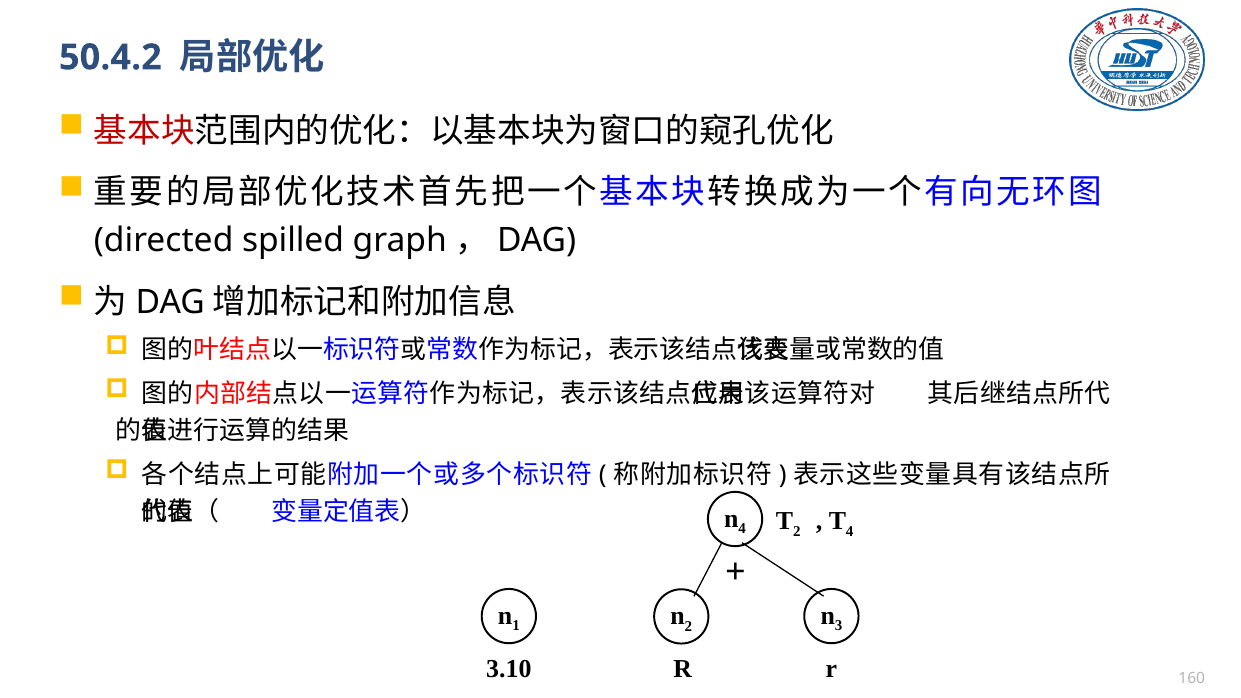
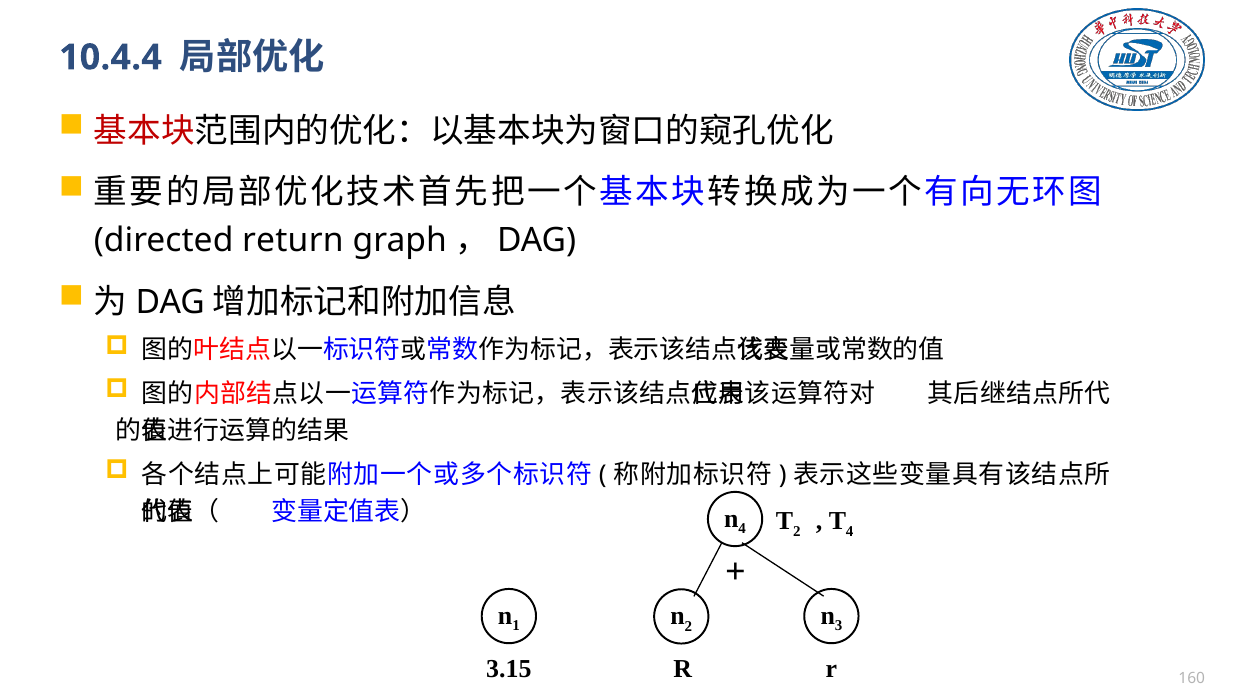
50.4.2: 50.4.2 -> 10.4.4 (110, 57)
spilled: spilled -> return (293, 241)
3.10: 3.10 -> 3.15 (509, 669)
